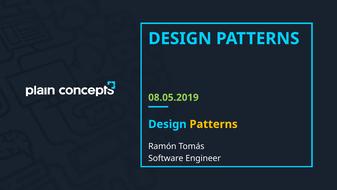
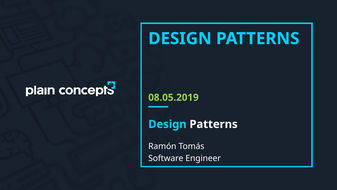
Patterns colour: yellow -> white (214, 124)
